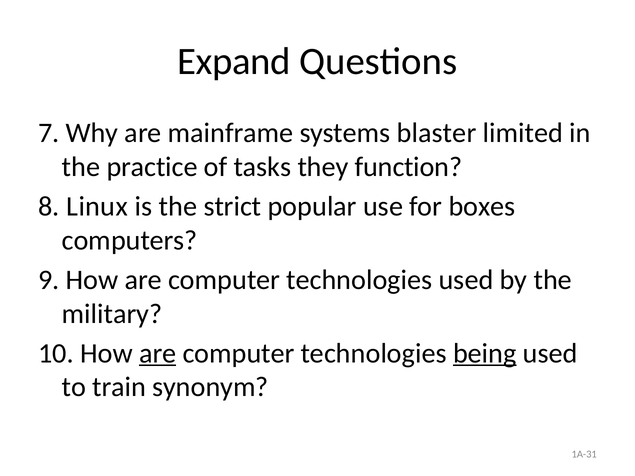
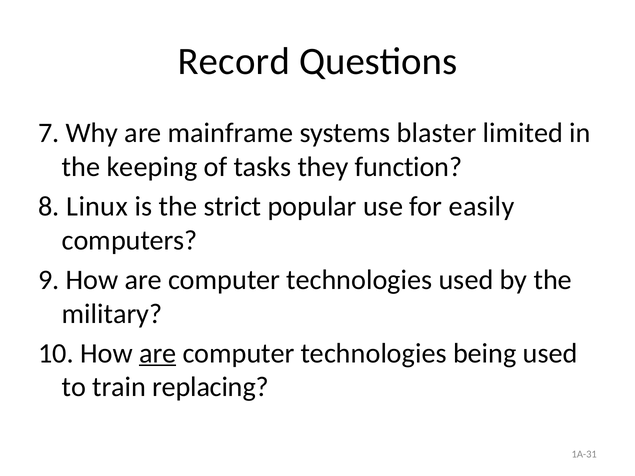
Expand: Expand -> Record (234, 61)
practice: practice -> keeping (152, 167)
boxes: boxes -> easily (482, 207)
being underline: present -> none (485, 353)
synonym: synonym -> replacing (210, 387)
